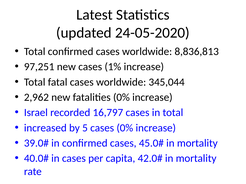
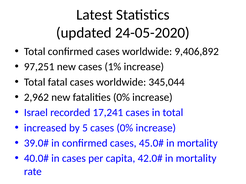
8,836,813: 8,836,813 -> 9,406,892 (197, 52)
16,797: 16,797 -> 17,241 (108, 113)
